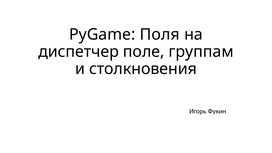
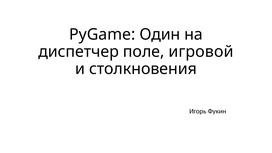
Поля: Поля -> Один (160, 35)
группам: группам -> игровой (201, 52)
